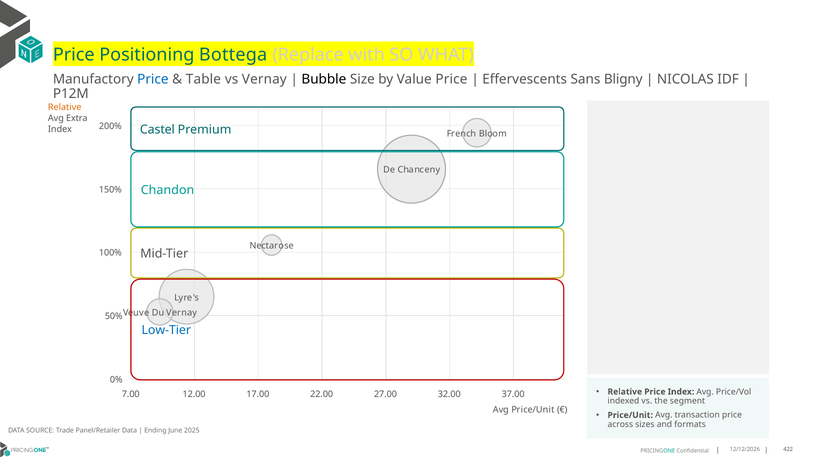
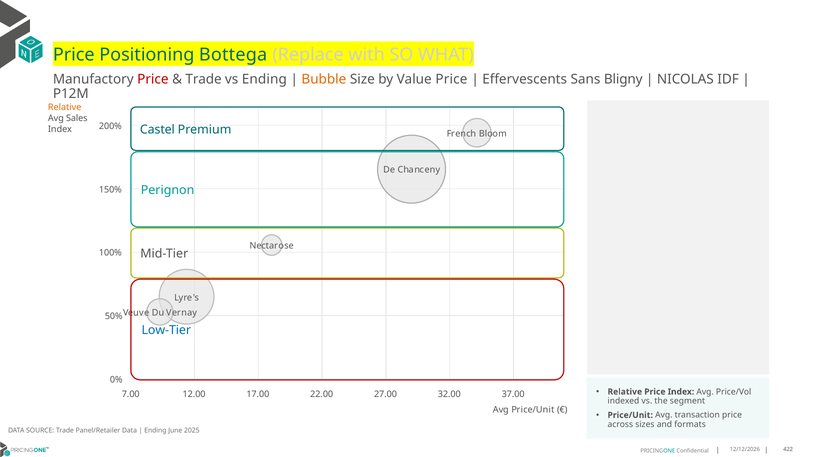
Price colour: blue -> red (153, 79)
Table: Table -> Trade (204, 79)
vs Vernay: Vernay -> Ending (264, 79)
Bubble colour: black -> orange (324, 79)
Extra: Extra -> Sales (77, 118)
Chandon: Chandon -> Perignon (168, 190)
